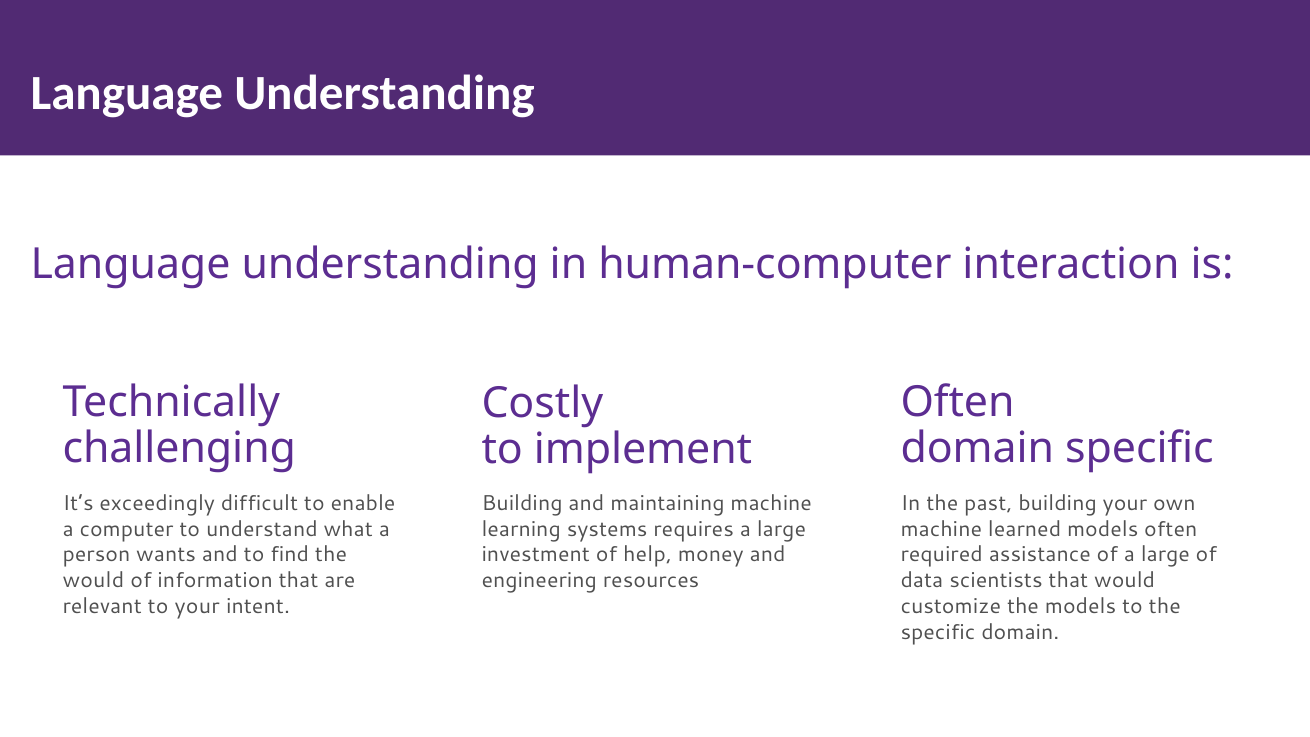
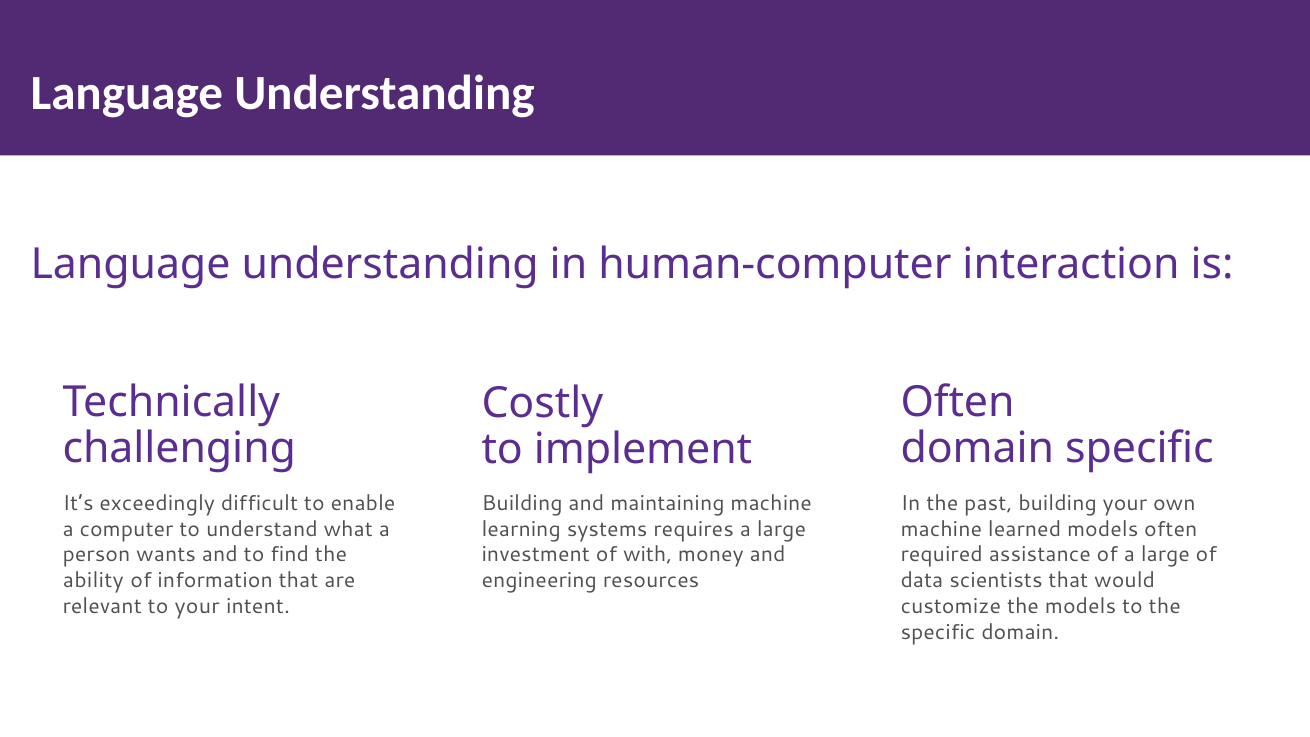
help: help -> with (648, 555)
would: would -> ability (93, 580)
